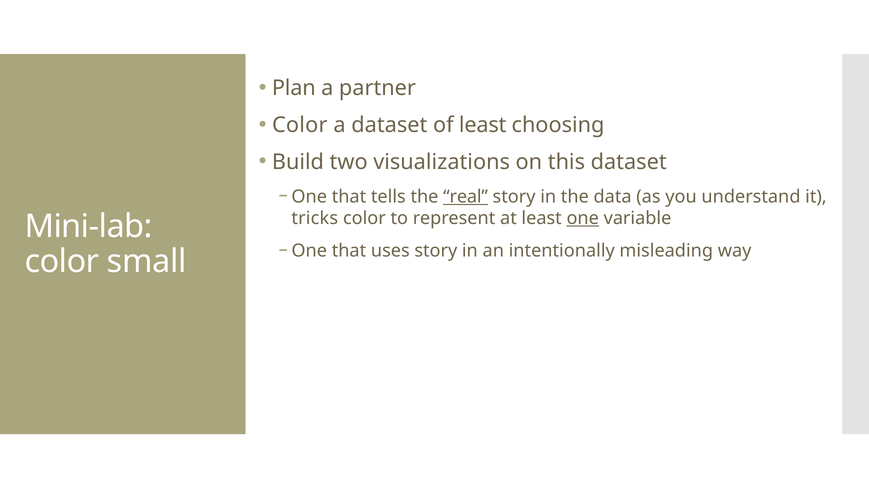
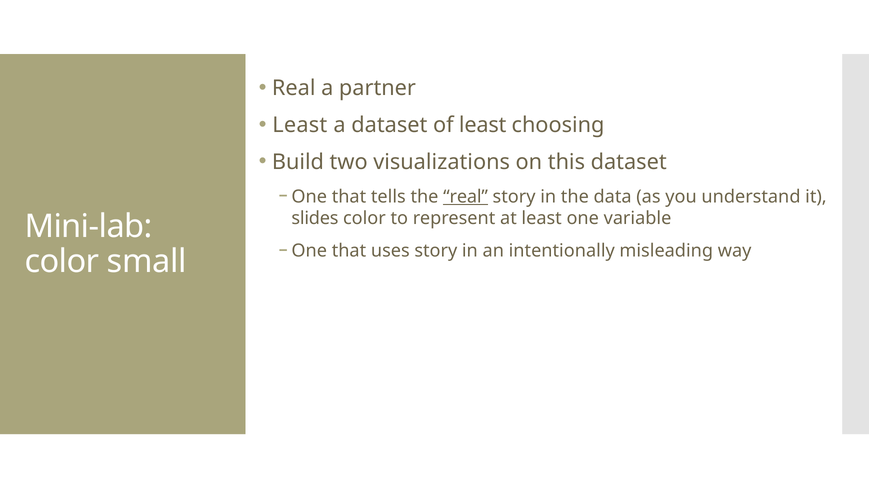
Plan: Plan -> Real (294, 88)
Color: Color -> Least (300, 125)
tricks: tricks -> slides (315, 218)
one underline: present -> none (583, 218)
